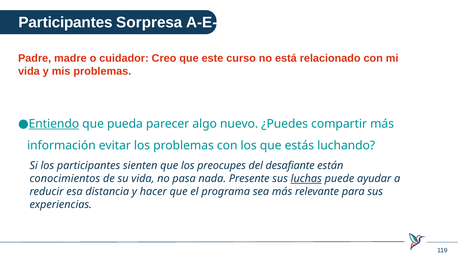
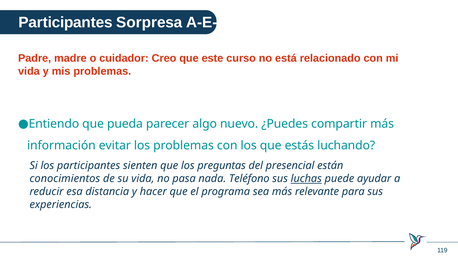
Entiendo underline: present -> none (54, 124)
preocupes: preocupes -> preguntas (222, 165)
desafiante: desafiante -> presencial (290, 165)
Presente: Presente -> Teléfono (249, 178)
